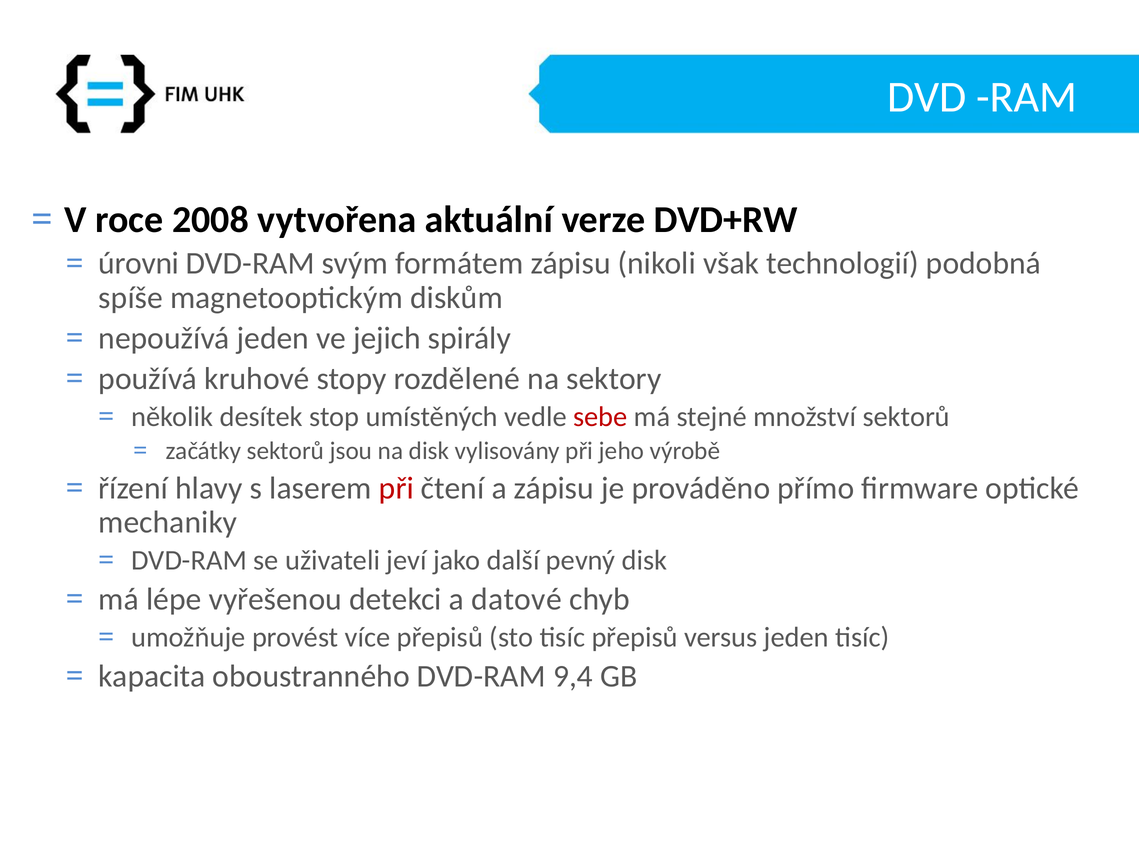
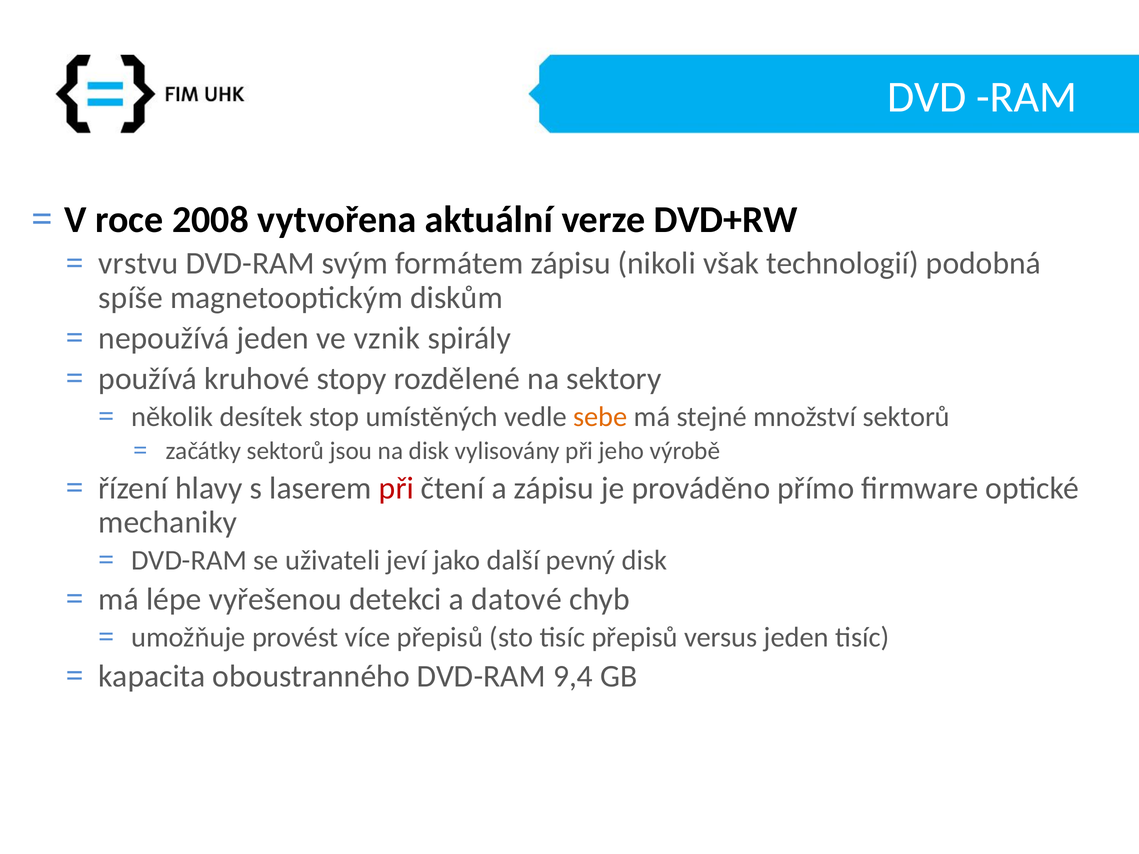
úrovni: úrovni -> vrstvu (138, 264)
jejich: jejich -> vznik (387, 338)
sebe colour: red -> orange (600, 417)
